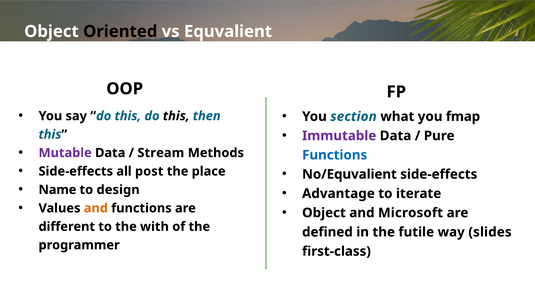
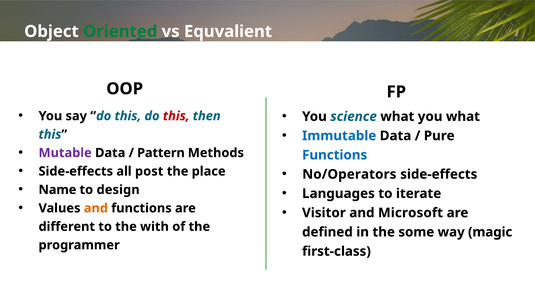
Oriented colour: black -> green (120, 31)
this colour: black -> red (176, 116)
section: section -> science (354, 116)
you fmap: fmap -> what (463, 116)
Immutable colour: purple -> blue (339, 136)
Stream: Stream -> Pattern (161, 153)
No/Equvalient: No/Equvalient -> No/Operators (349, 174)
Advantage: Advantage -> Languages (338, 194)
Object: Object -> Visitor (324, 213)
futile: futile -> some (416, 232)
slides: slides -> magic (490, 232)
